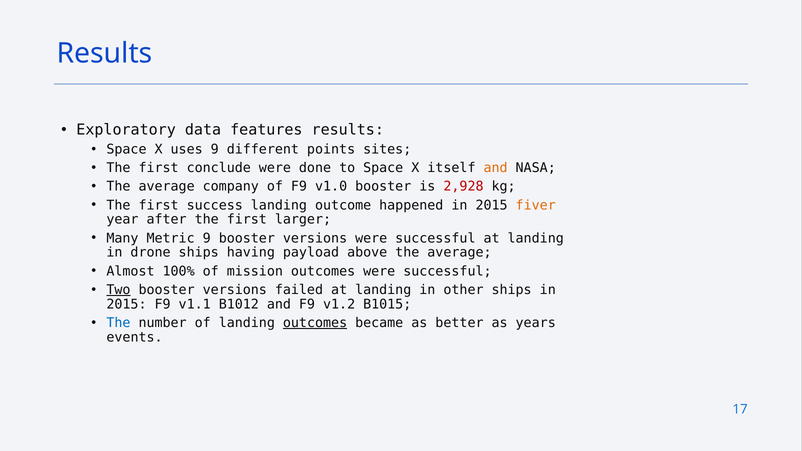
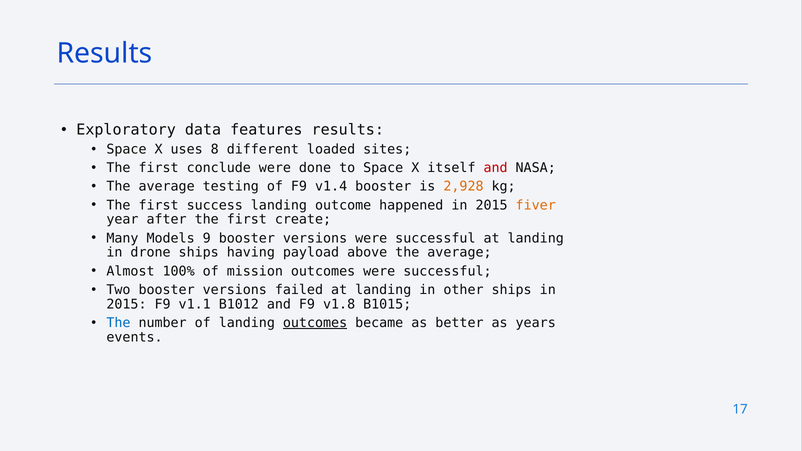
uses 9: 9 -> 8 (215, 149)
points: points -> loaded (331, 149)
and colour: orange -> red (496, 168)
company: company -> testing (231, 187)
v1.0: v1.0 -> v1.4 (331, 187)
2,928 colour: red -> orange (464, 187)
larger: larger -> create (303, 220)
Metric: Metric -> Models (171, 238)
Two underline: present -> none (118, 290)
v1.2: v1.2 -> v1.8 (339, 304)
